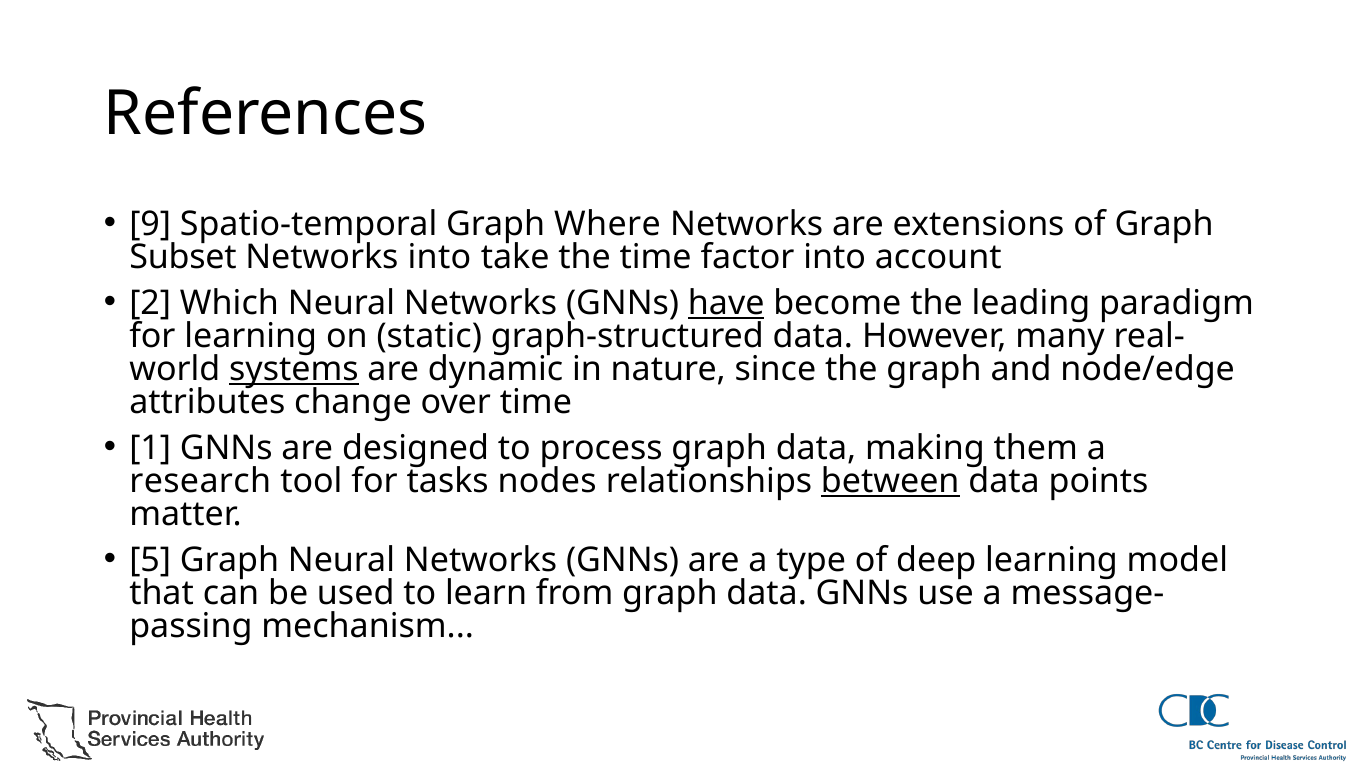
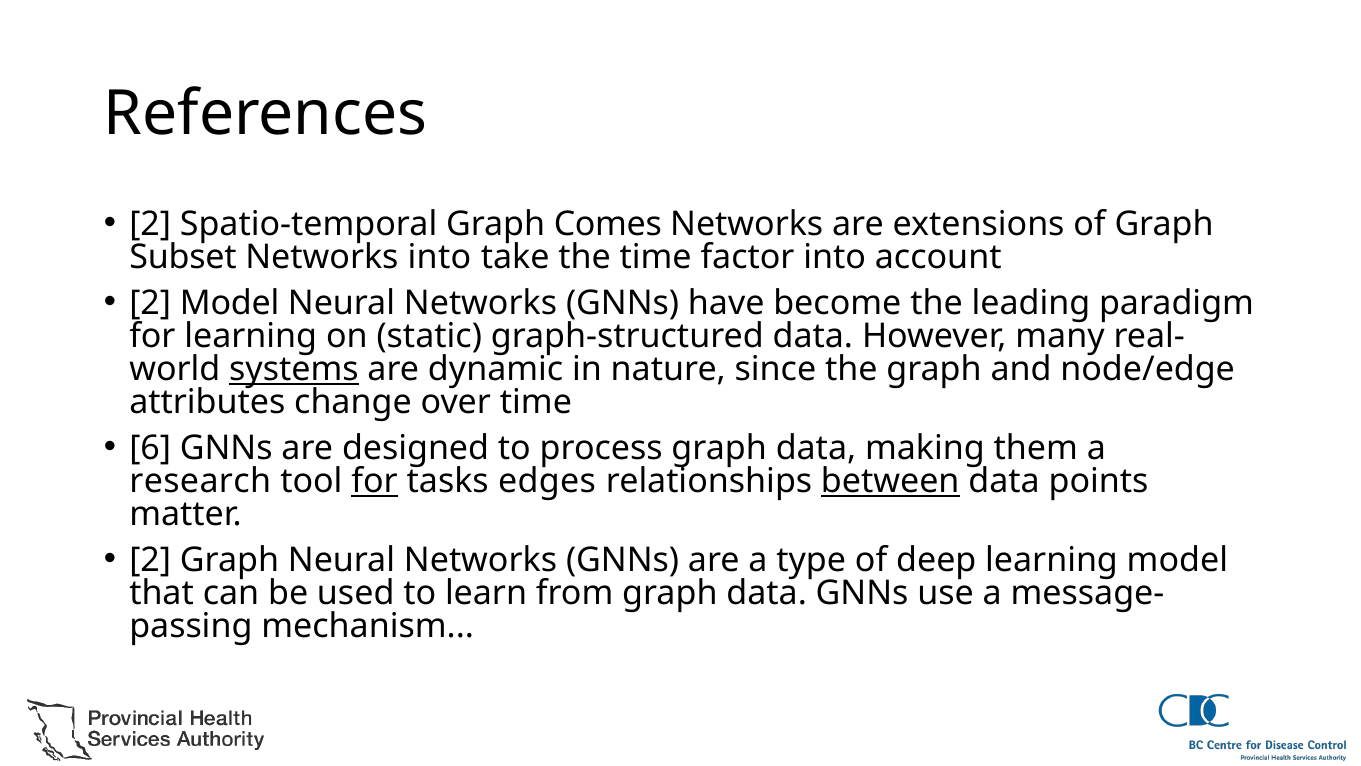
9: 9 -> 2 (150, 224)
Where: Where -> Comes (608, 224)
2 Which: Which -> Model (230, 303)
have underline: present -> none (726, 303)
1: 1 -> 6 (150, 448)
for underline: none -> present (375, 481)
nodes: nodes -> edges (547, 481)
5: 5 -> 2 (150, 560)
